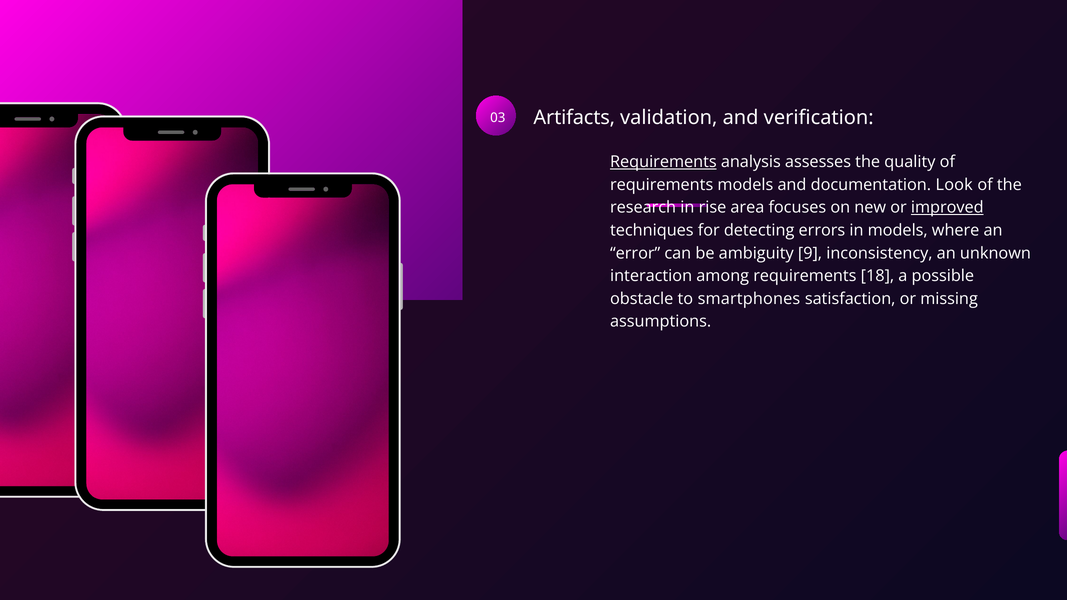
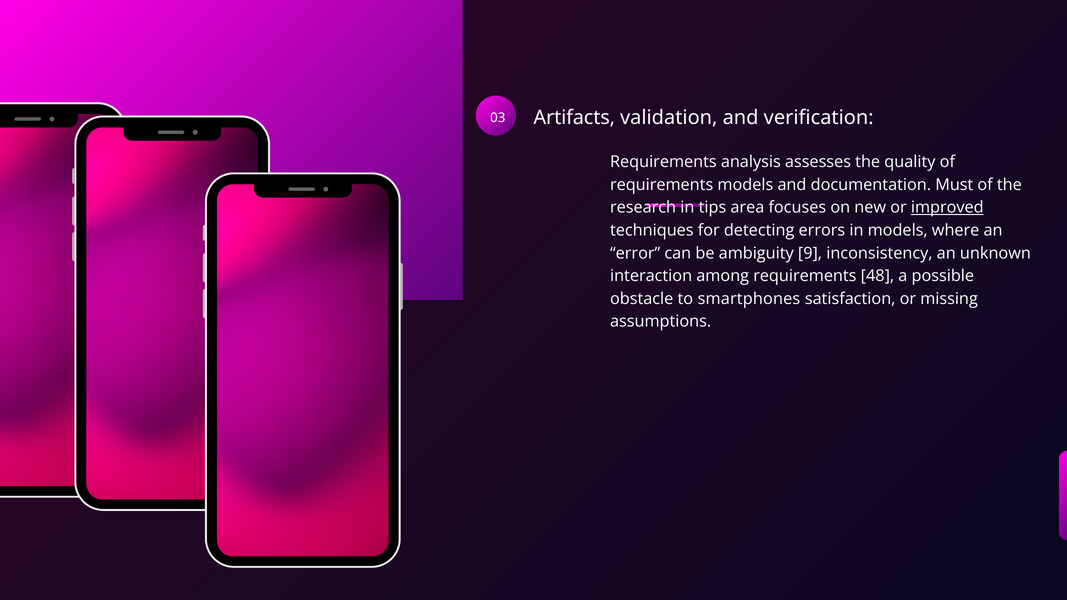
Requirements underline: present -> none (663, 162)
Look: Look -> Must (954, 185)
rise: rise -> tips (712, 208)
18: 18 -> 48 (877, 276)
